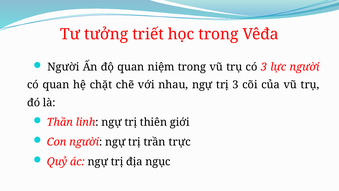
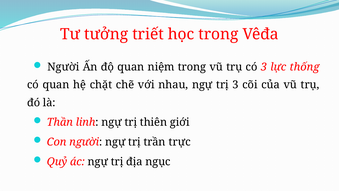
lực người: người -> thống (305, 67)
